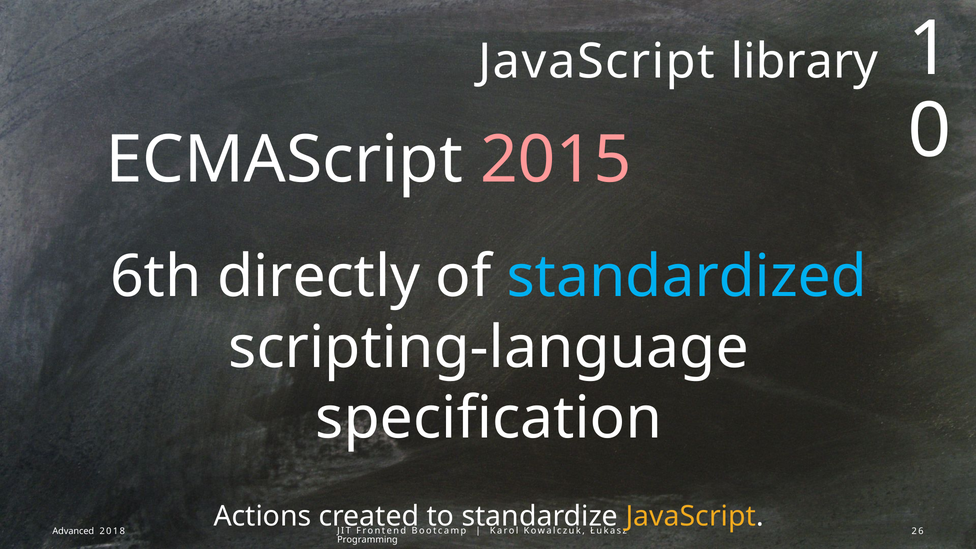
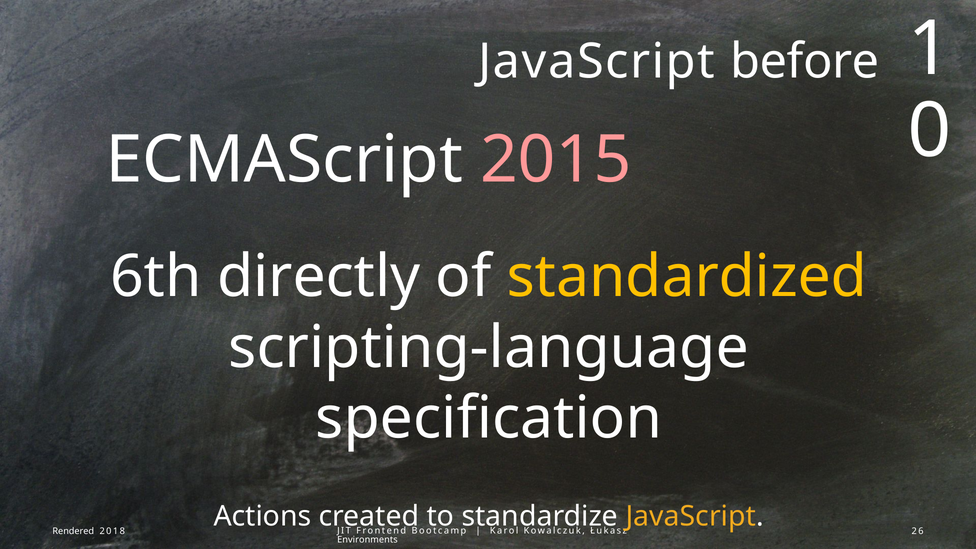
library: library -> before (805, 62)
standardized colour: light blue -> yellow (687, 277)
Advanced: Advanced -> Rendered (73, 531)
Programming: Programming -> Environments (367, 540)
